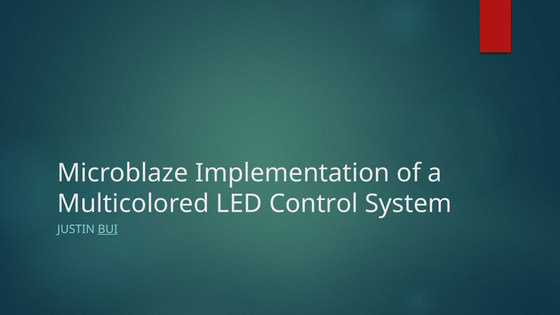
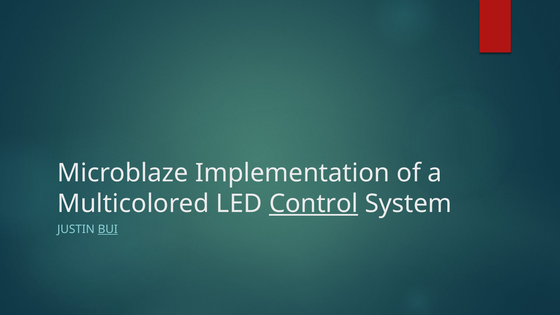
Control underline: none -> present (314, 204)
